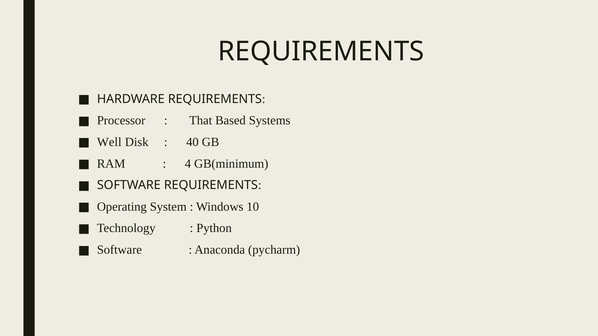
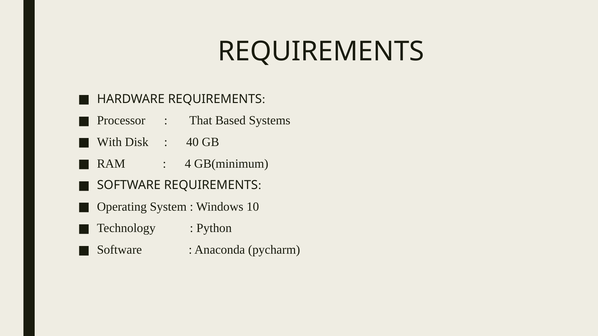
Well: Well -> With (109, 142)
